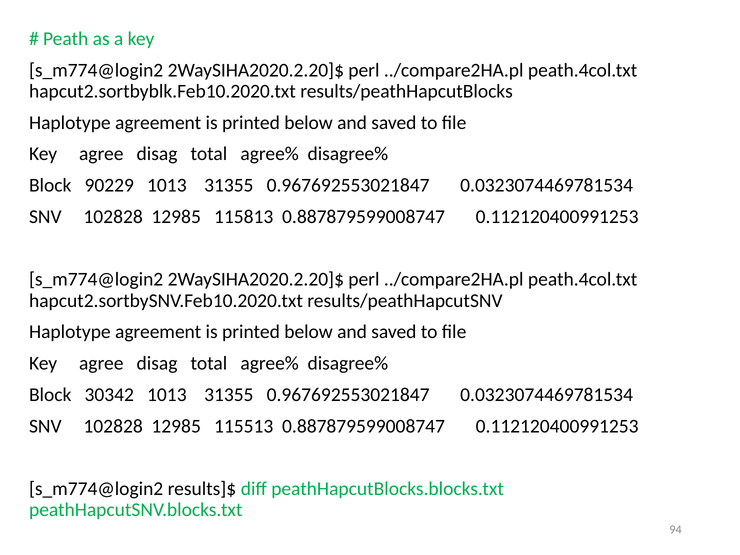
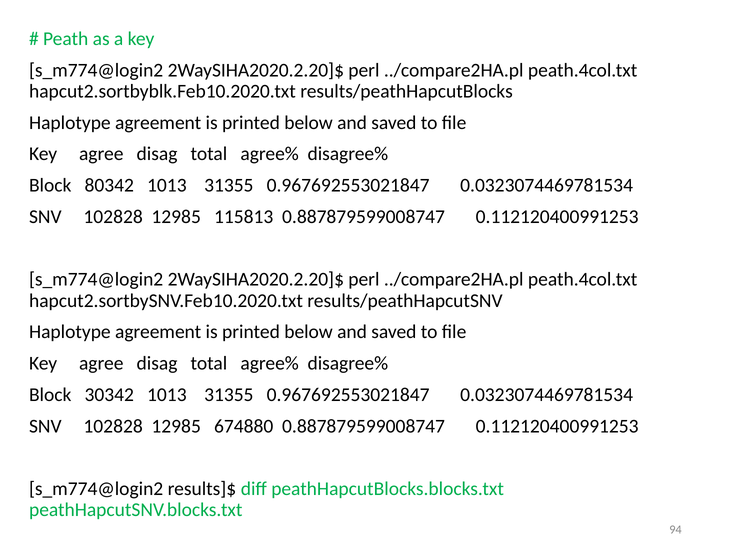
90229: 90229 -> 80342 (109, 185)
115513: 115513 -> 674880 (244, 426)
